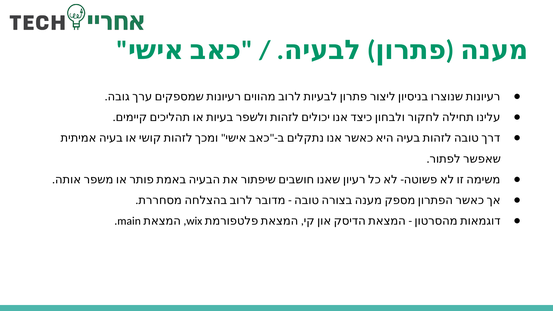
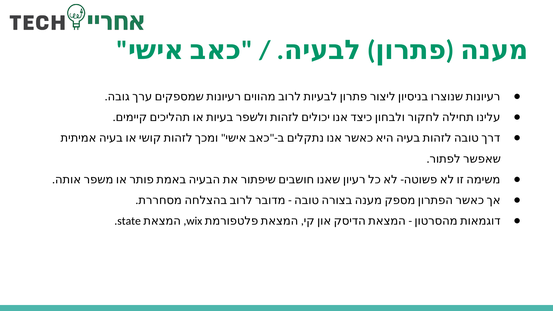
main: main -> state (129, 221)
